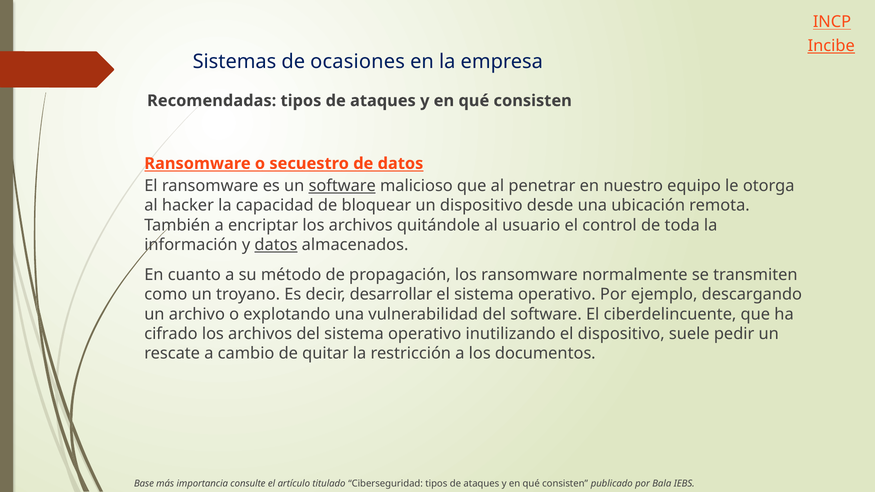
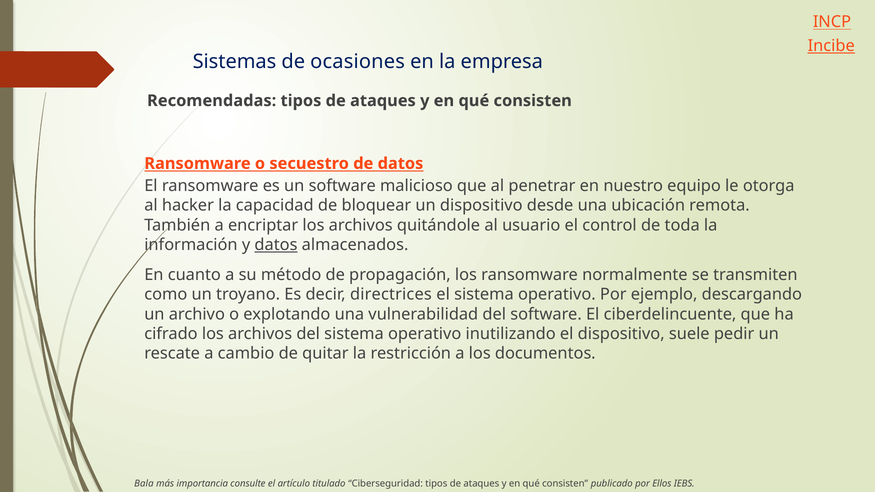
software underline: present -> none (342, 186)
desarrollar: desarrollar -> directrices (391, 295)
Base: Base -> Bala (144, 484)
Bala: Bala -> Ellos (662, 484)
